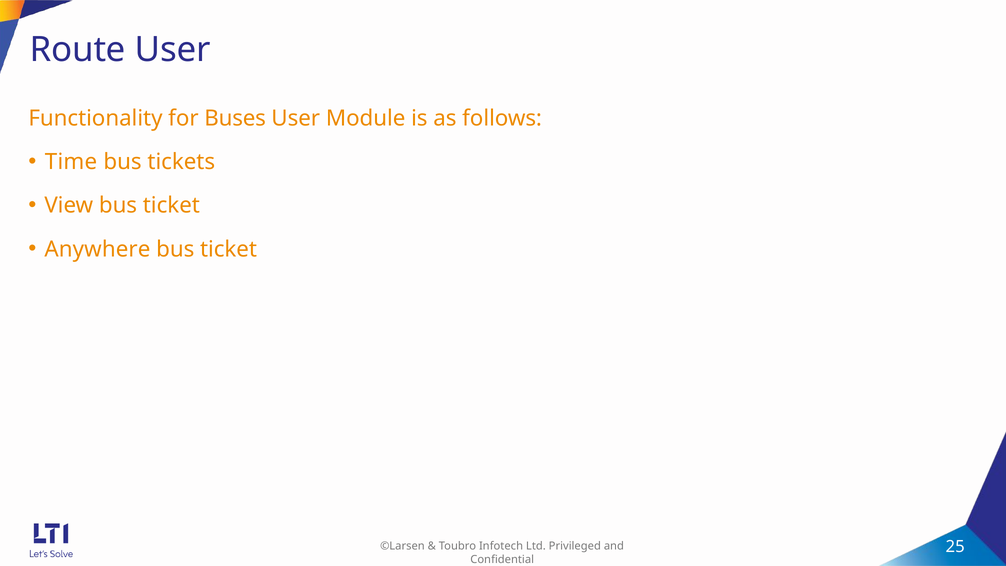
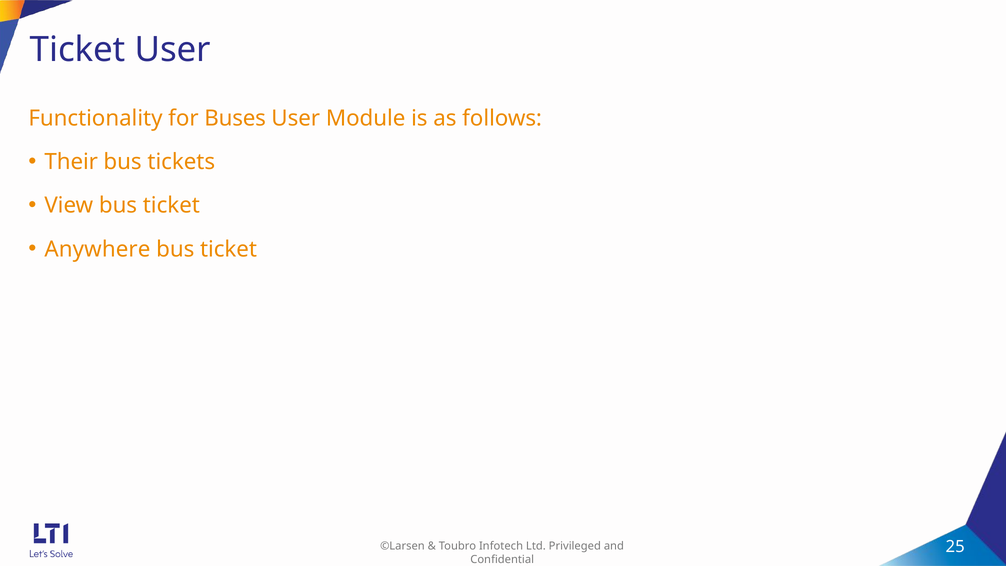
Route: Route -> Ticket (78, 50)
Time: Time -> Their (71, 162)
